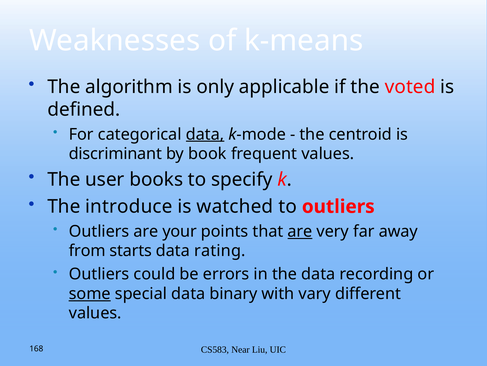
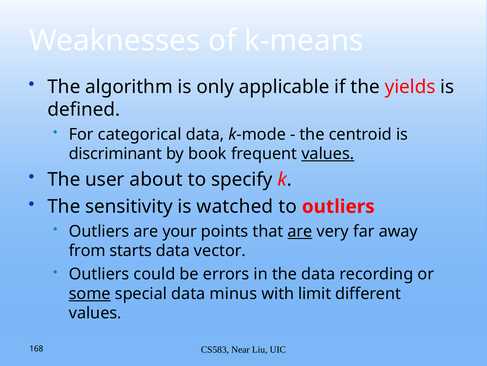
voted: voted -> yields (410, 87)
data underline: present -> none (205, 134)
values underline: none -> present (328, 154)
books: books -> about (156, 179)
introduce: introduce -> sensitivity (129, 206)
rating: rating -> vector (220, 250)
binary: binary -> minus (233, 293)
vary: vary -> limit (315, 293)
